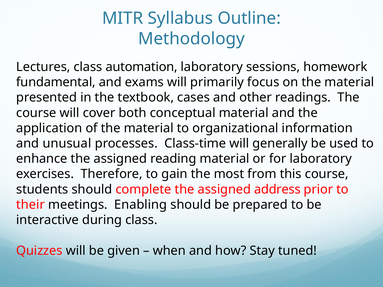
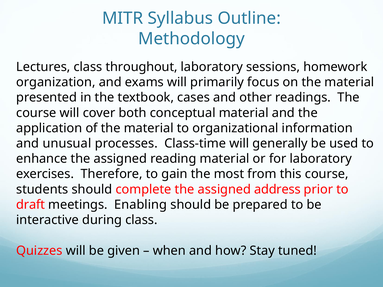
automation: automation -> throughout (142, 67)
fundamental: fundamental -> organization (56, 82)
their: their -> draft (31, 205)
